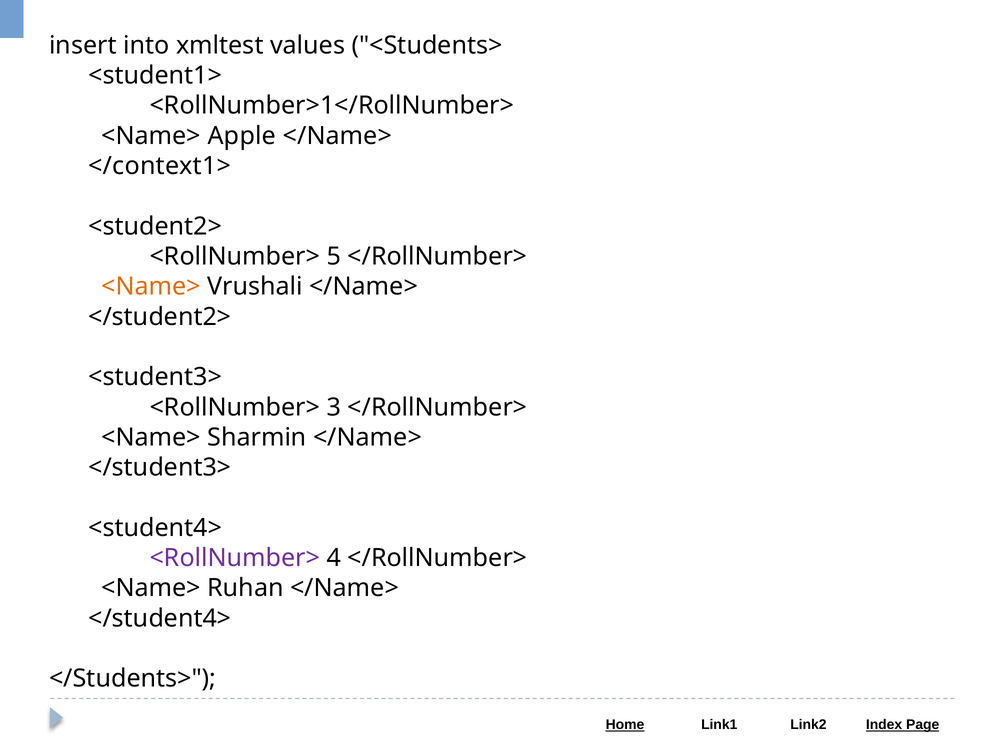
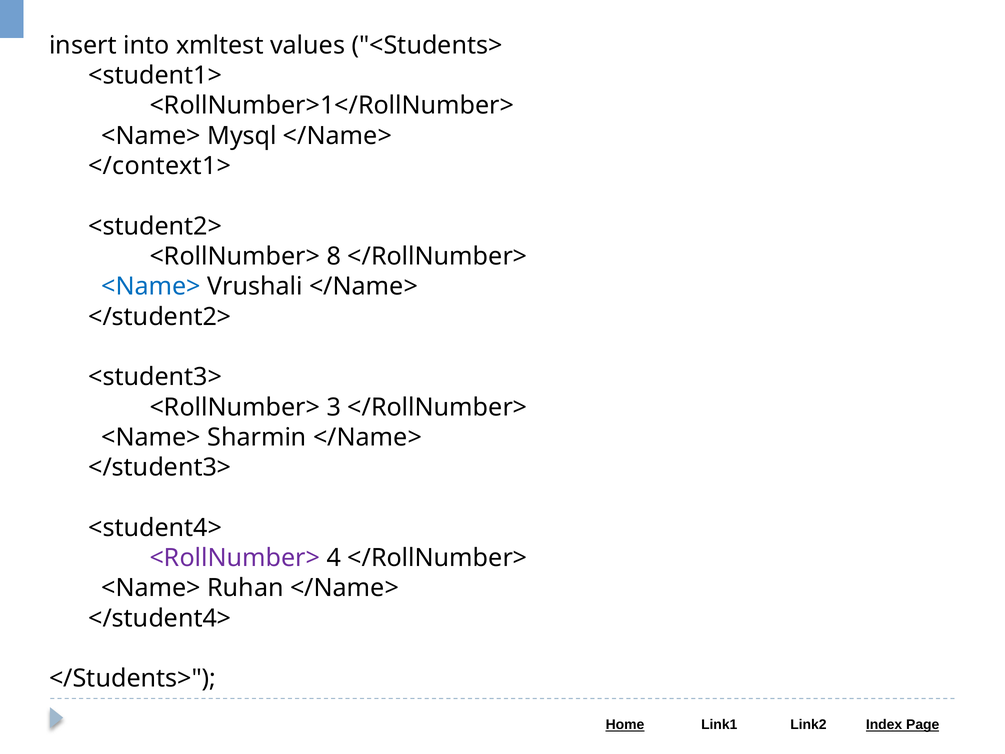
Apple: Apple -> Mysql (242, 136)
5: 5 -> 8 (334, 256)
<Name> colour: orange -> blue (151, 286)
